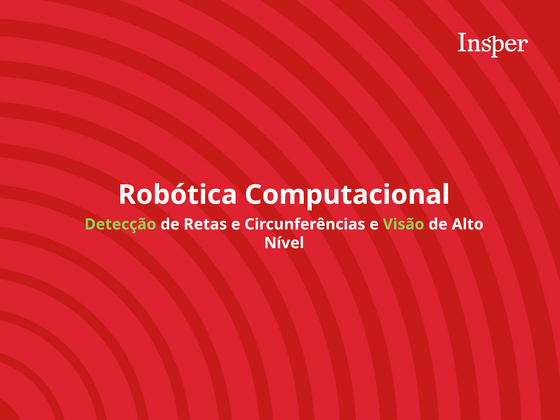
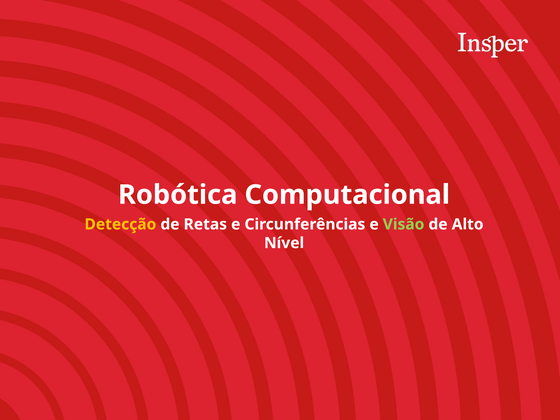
Detecção colour: light green -> yellow (120, 224)
